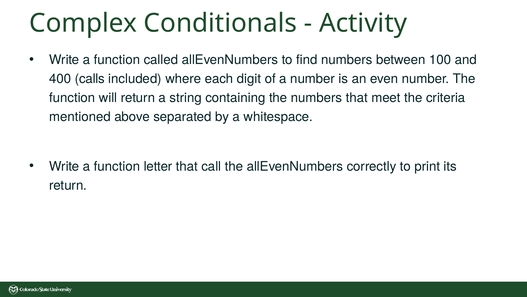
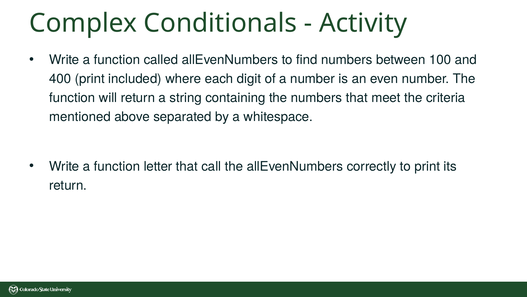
400 calls: calls -> print (90, 79)
